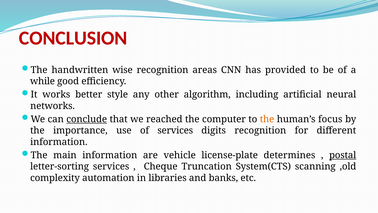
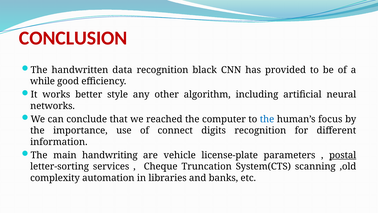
wise: wise -> data (122, 70)
areas: areas -> black (205, 70)
conclude underline: present -> none (87, 119)
the colour: orange -> blue (267, 119)
of services: services -> connect (175, 130)
main information: information -> handwriting (110, 155)
determines: determines -> parameters (289, 155)
